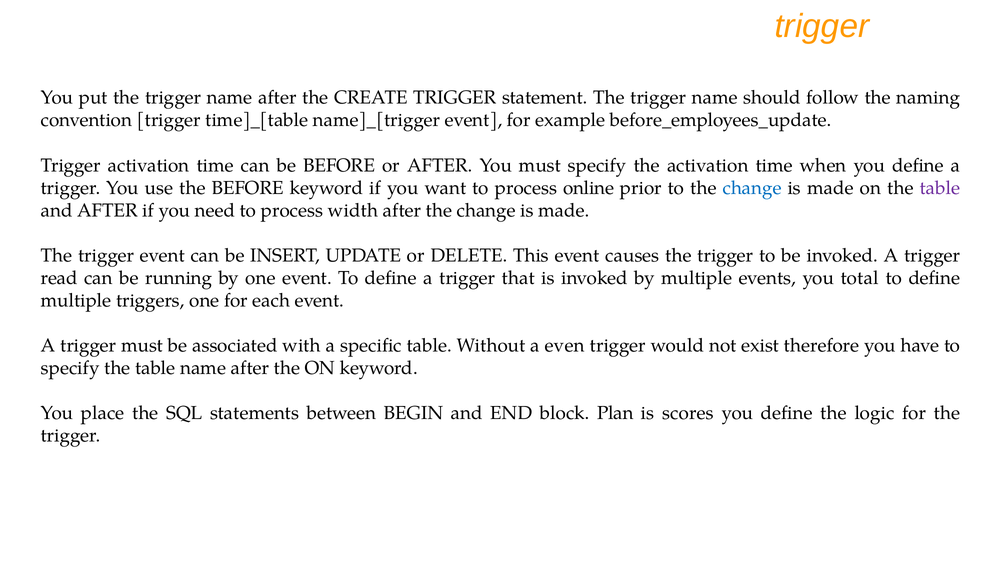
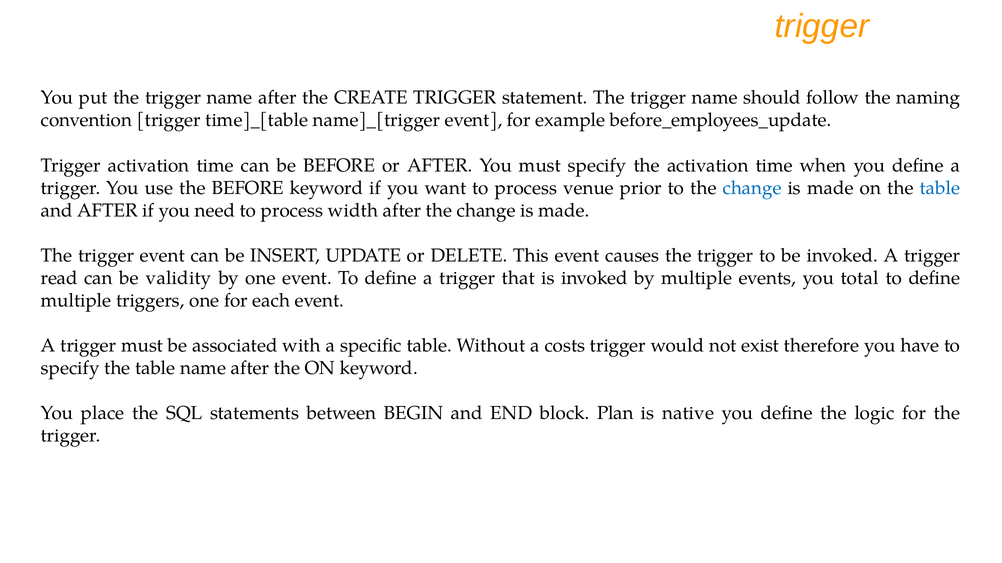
online: online -> venue (589, 188)
table colour: purple -> blue (940, 188)
running: running -> validity (179, 278)
even: even -> costs (565, 346)
scores: scores -> native (688, 413)
